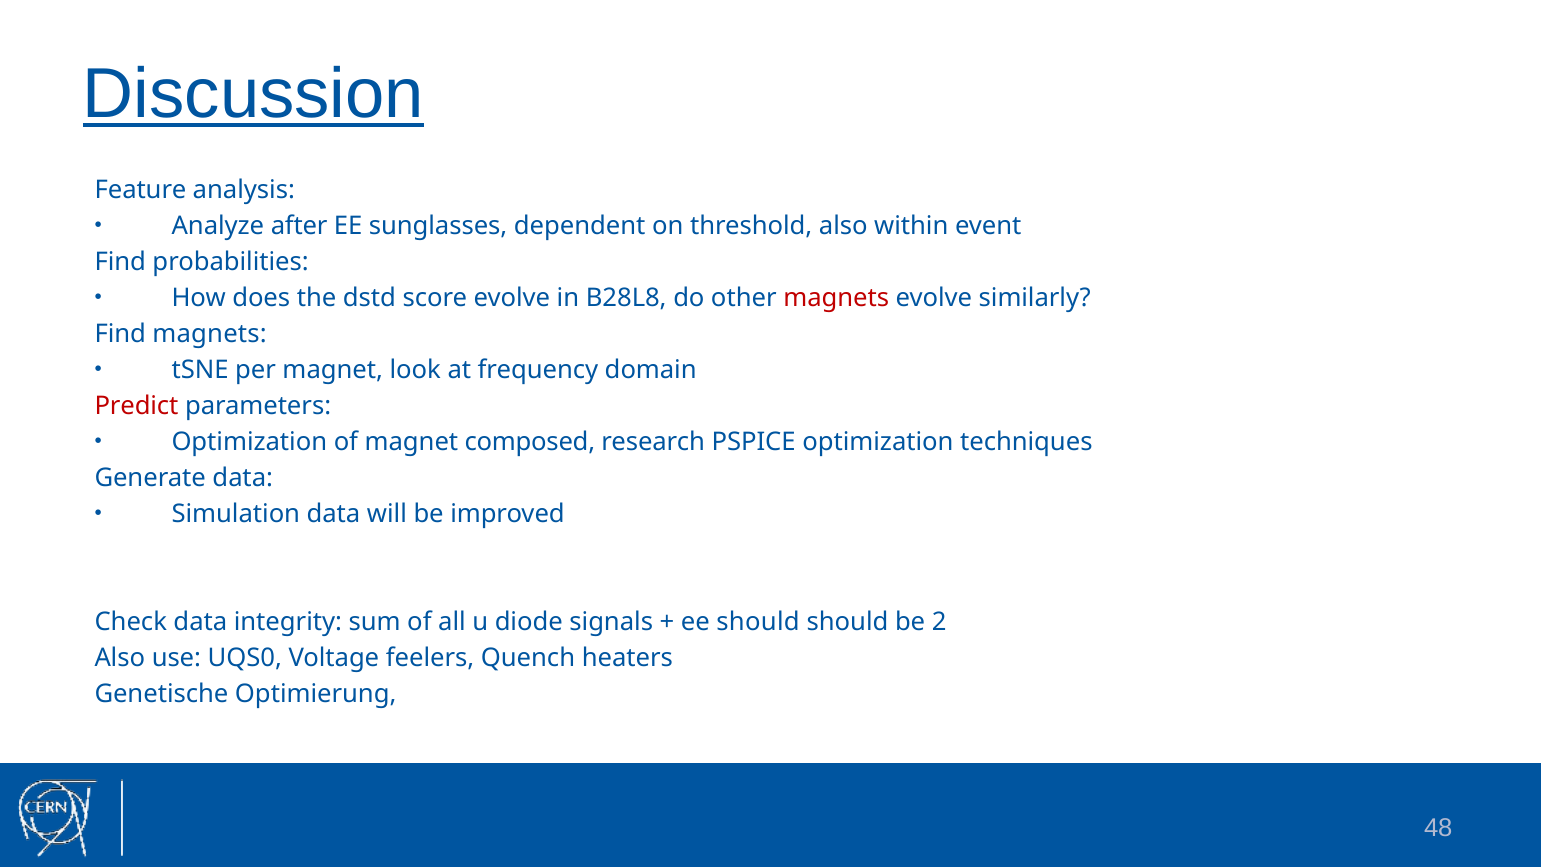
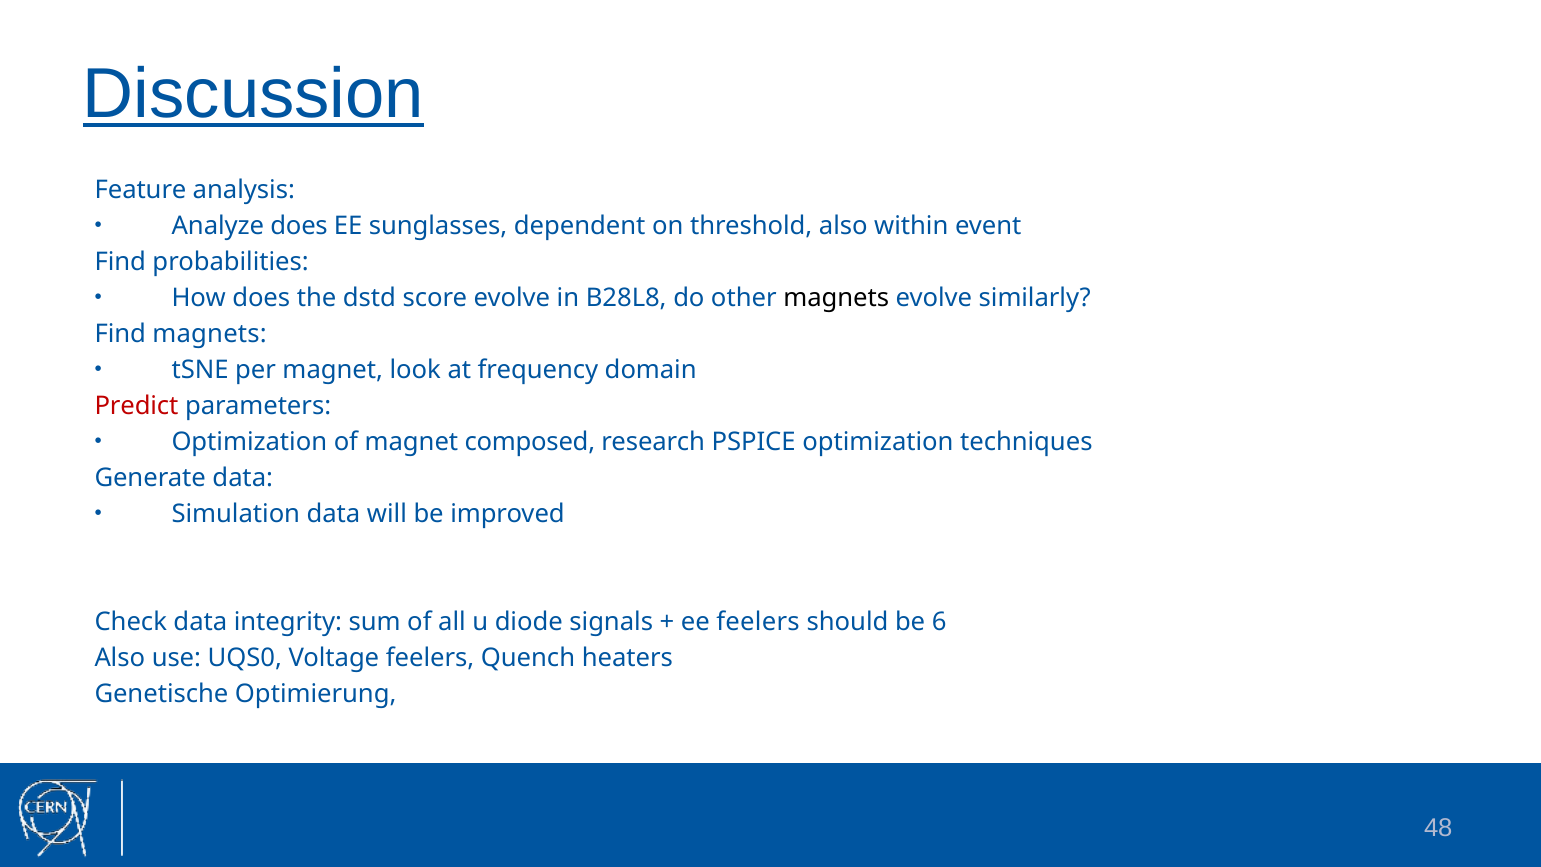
Analyze after: after -> does (299, 226)
magnets colour: red -> black (836, 298)
ee should: should -> feelers (758, 622)
2: 2 -> 6 (939, 622)
